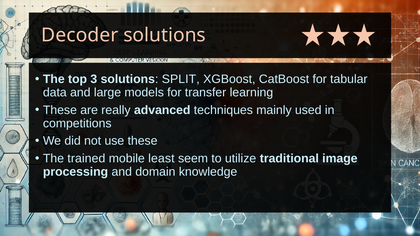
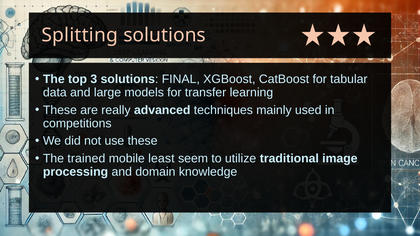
Decoder: Decoder -> Splitting (80, 35)
SPLIT: SPLIT -> FINAL (181, 79)
